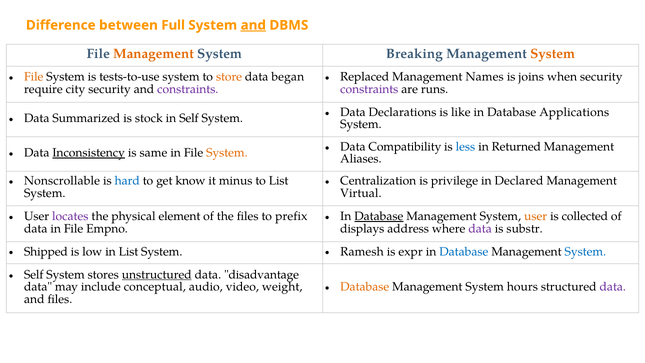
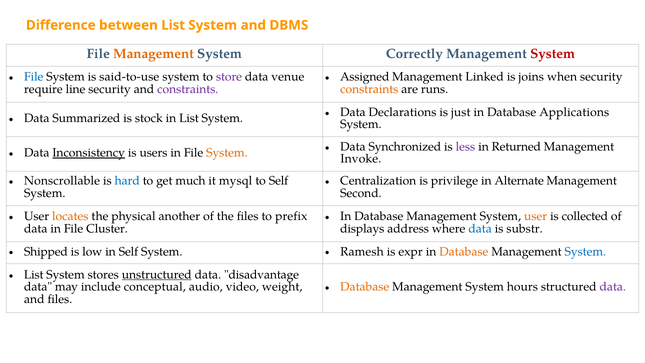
between Full: Full -> List (173, 25)
and underline: present -> none (253, 25)
Breaking: Breaking -> Correctly (414, 54)
System colour: orange -> red (553, 54)
File colour: orange -> blue (34, 77)
tests-to-use: tests-to-use -> said-to-use (129, 77)
store colour: orange -> purple (229, 77)
began: began -> venue (288, 77)
Replaced: Replaced -> Assigned (365, 77)
Names: Names -> Linked (485, 77)
city: city -> line (76, 89)
constraints colour: purple -> orange (369, 89)
like: like -> just (461, 112)
in Self: Self -> List (189, 118)
Compatibility: Compatibility -> Synchronized (405, 147)
less colour: blue -> purple (465, 147)
same: same -> users (153, 153)
Aliases: Aliases -> Invoke (361, 159)
know: know -> much (190, 181)
minus: minus -> mysql (236, 181)
to List: List -> Self (279, 181)
Declared: Declared -> Alternate (519, 181)
Virtual: Virtual -> Second (361, 193)
locates colour: purple -> orange (70, 216)
element: element -> another (179, 216)
Database underline: present -> none (379, 216)
Empno: Empno -> Cluster (107, 228)
data colour: purple -> blue (480, 228)
in List: List -> Self (128, 251)
Database colour: blue -> orange (464, 251)
Self: Self -> List (34, 275)
